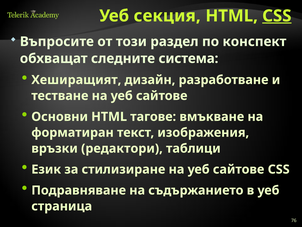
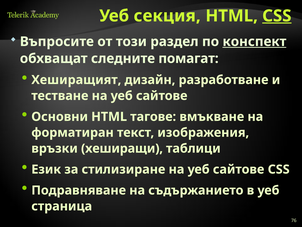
конспект underline: none -> present (254, 41)
система: система -> помагат (188, 58)
редактори: редактори -> хеширащи (122, 148)
